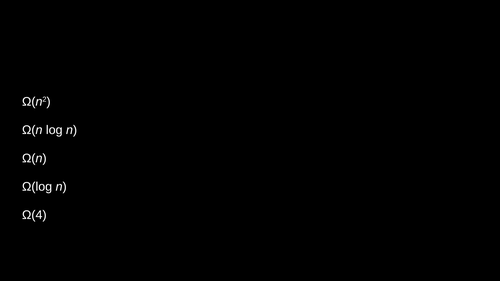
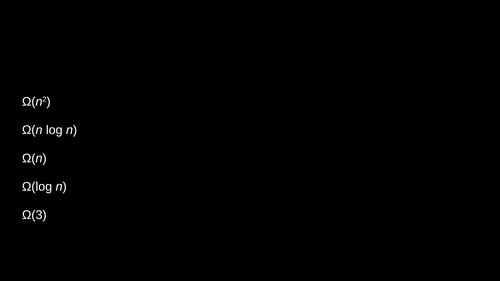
Ω(4: Ω(4 -> Ω(3 (34, 215)
